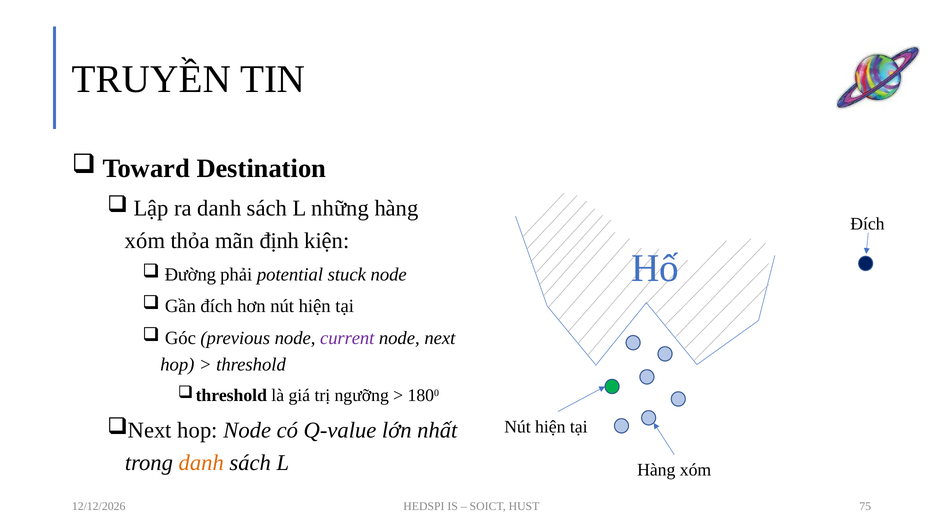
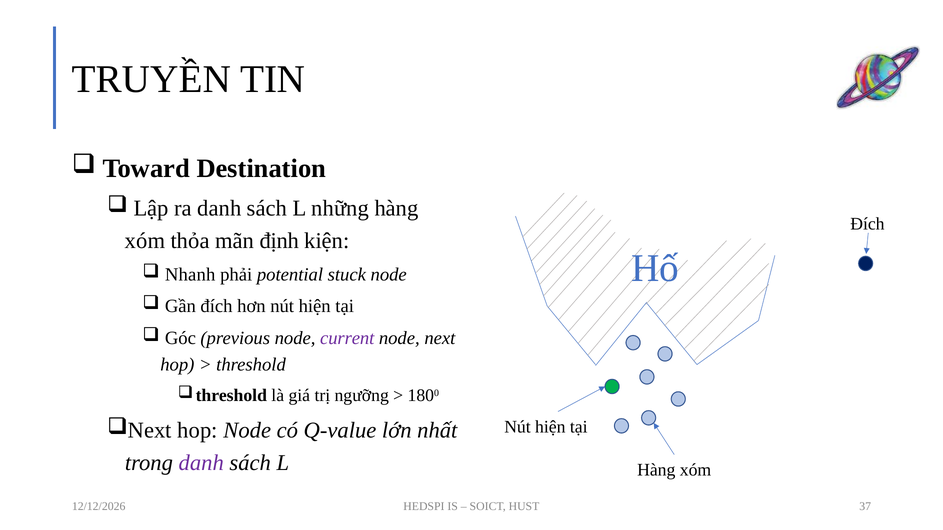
Đường: Đường -> Nhanh (190, 275)
danh colour: orange -> purple (201, 463)
75: 75 -> 37 (865, 507)
